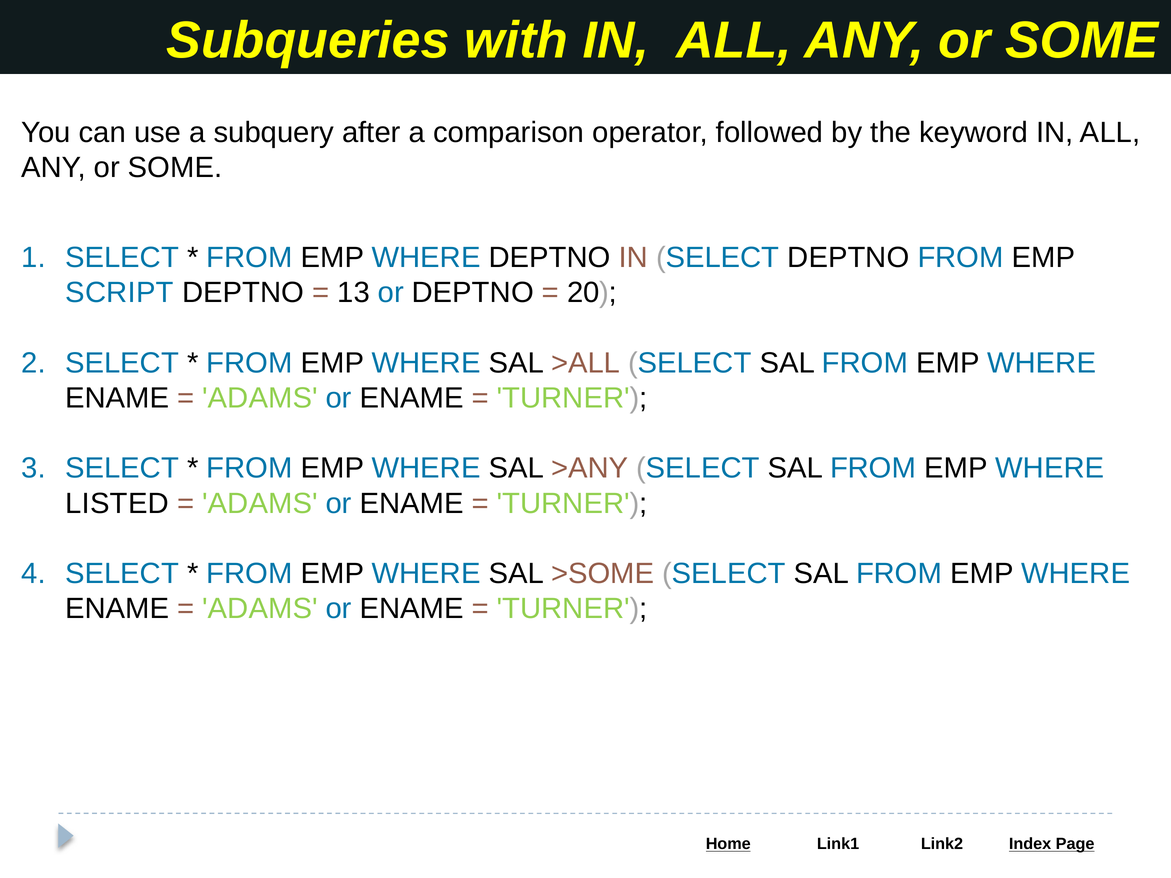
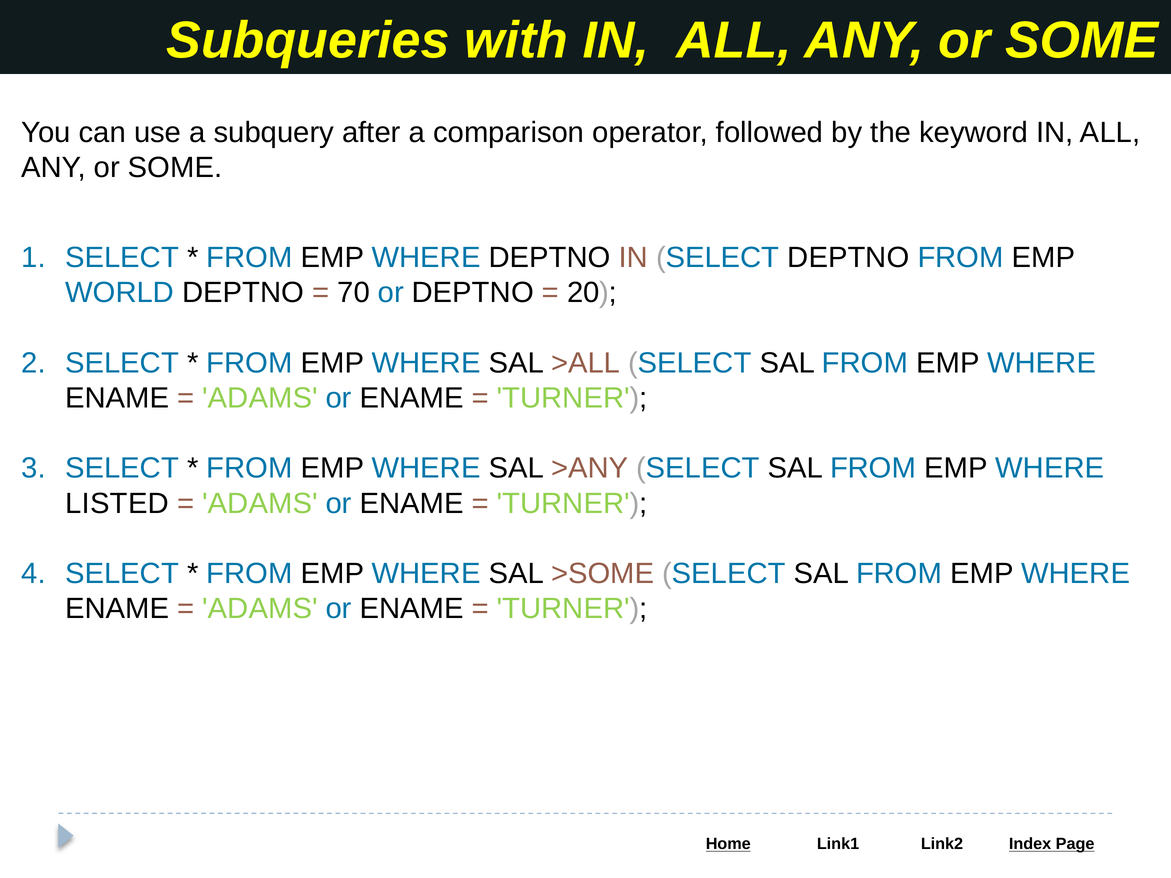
SCRIPT: SCRIPT -> WORLD (120, 293)
13: 13 -> 70 (354, 293)
